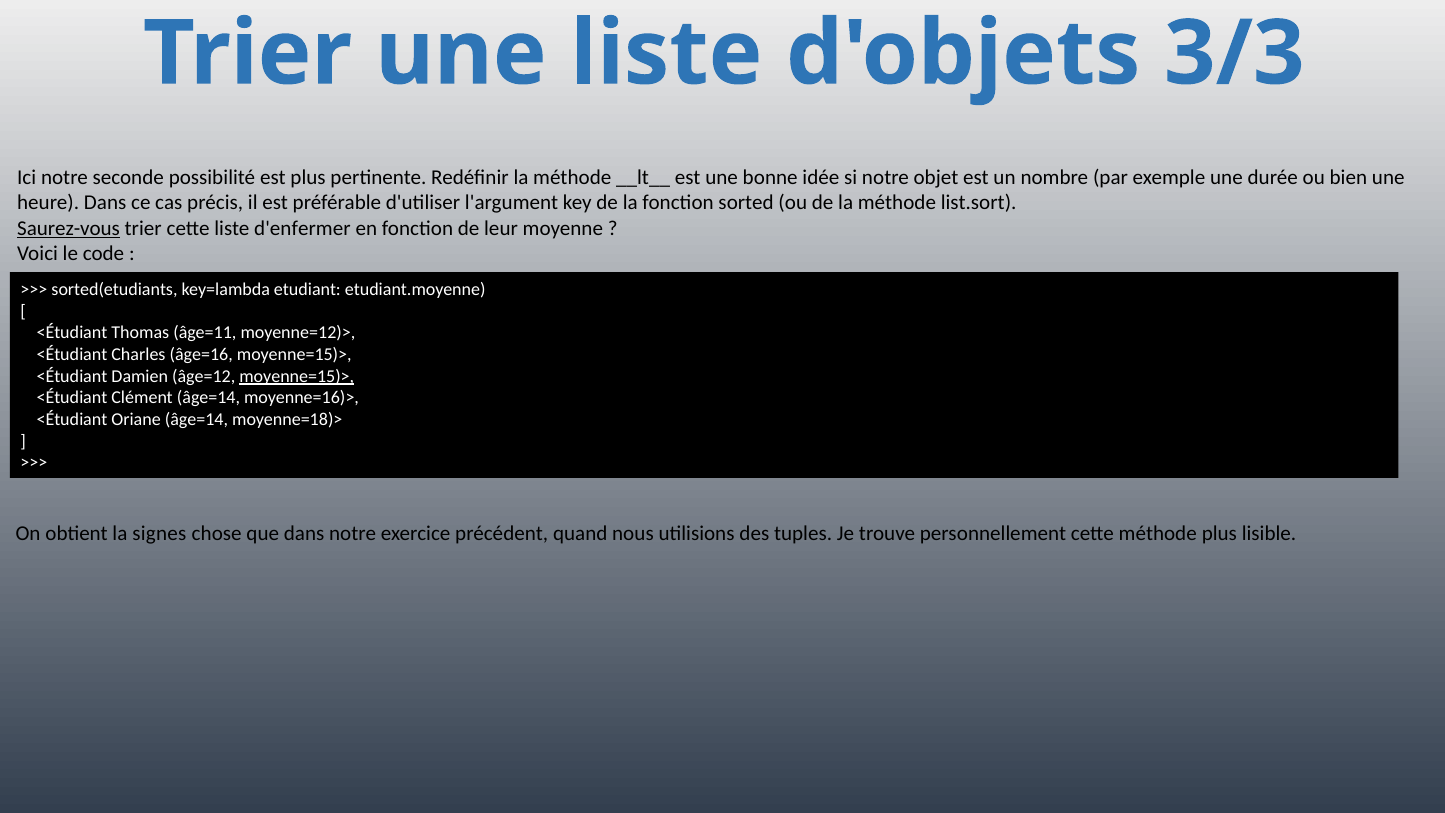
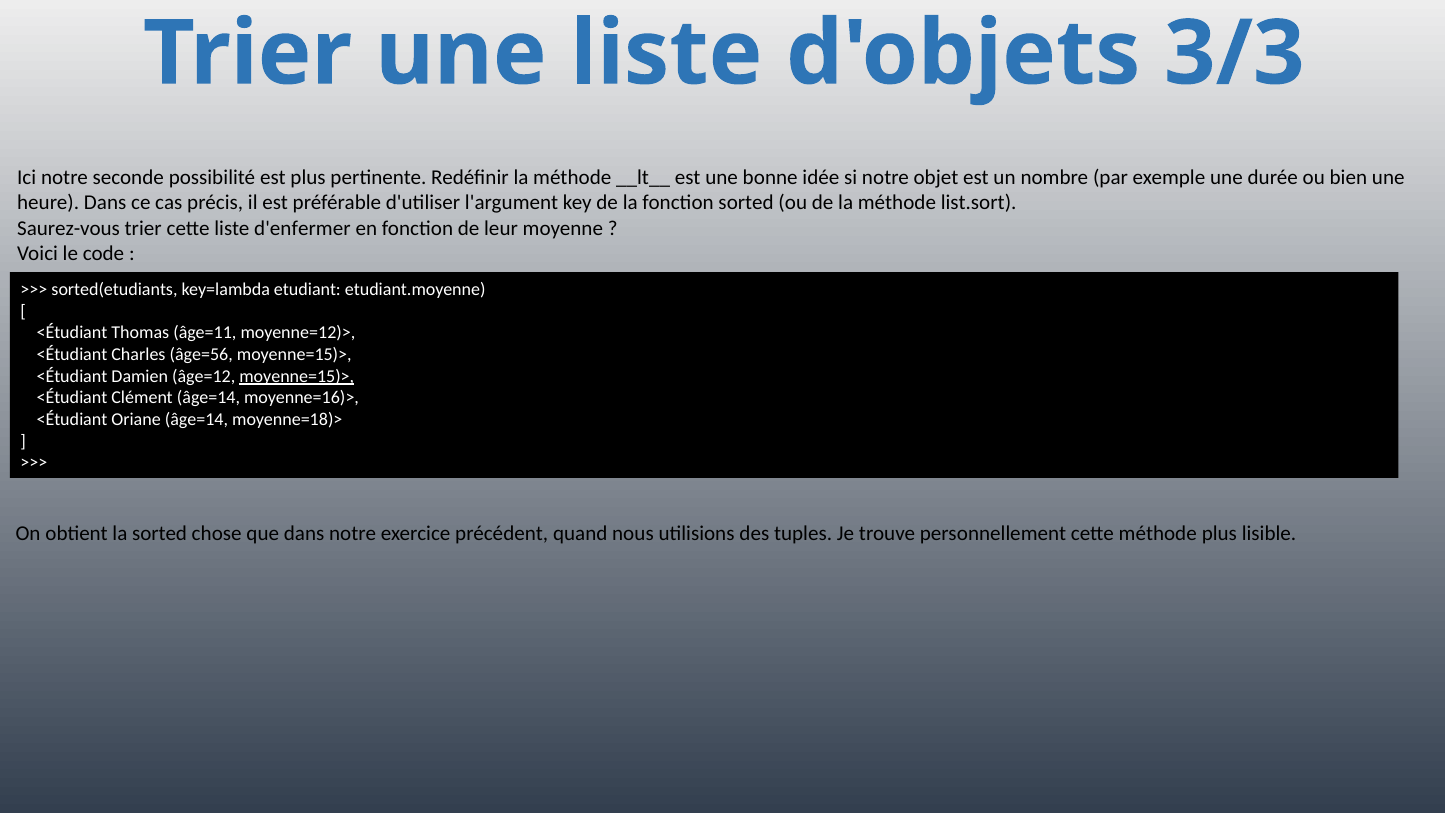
Saurez-vous underline: present -> none (69, 228)
âge=16: âge=16 -> âge=56 (201, 354)
la signes: signes -> sorted (160, 534)
